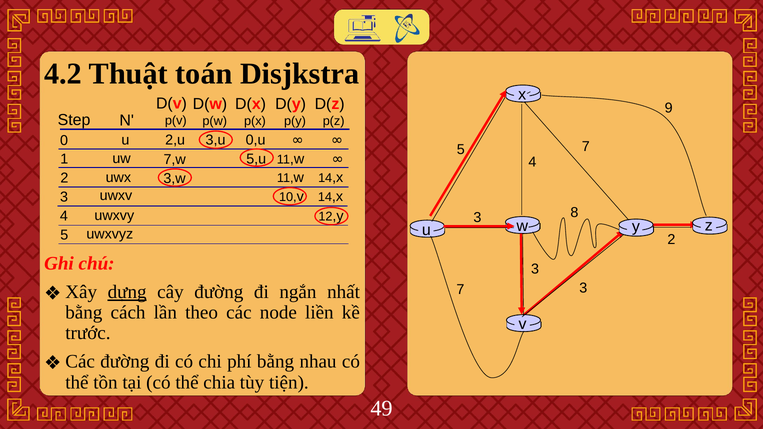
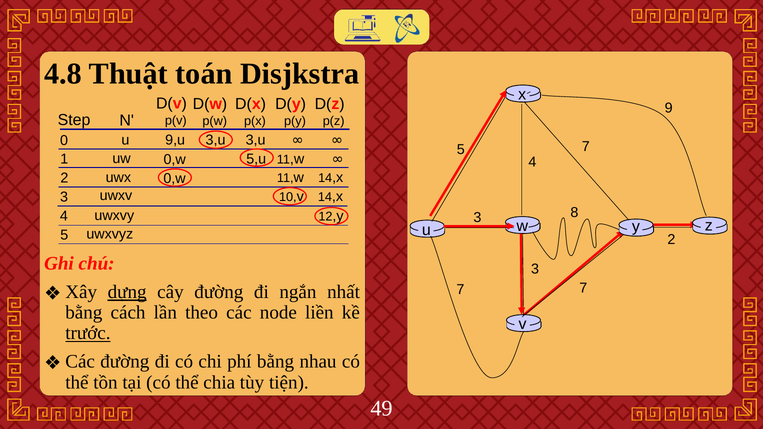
4.2: 4.2 -> 4.8 (63, 74)
2,u: 2,u -> 9,u (175, 140)
3,u 0,u: 0,u -> 3,u (256, 140)
7,w: 7,w -> 0,w (175, 159)
3,w: 3,w -> 0,w (175, 178)
7 3: 3 -> 7 (583, 288)
trước underline: none -> present (88, 333)
